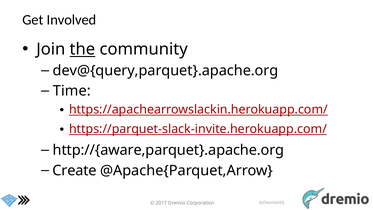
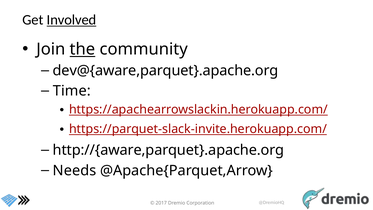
Involved underline: none -> present (72, 20)
dev@{query,parquet}.apache.org: dev@{query,parquet}.apache.org -> dev@{aware,parquet}.apache.org (166, 71)
Create: Create -> Needs (74, 170)
